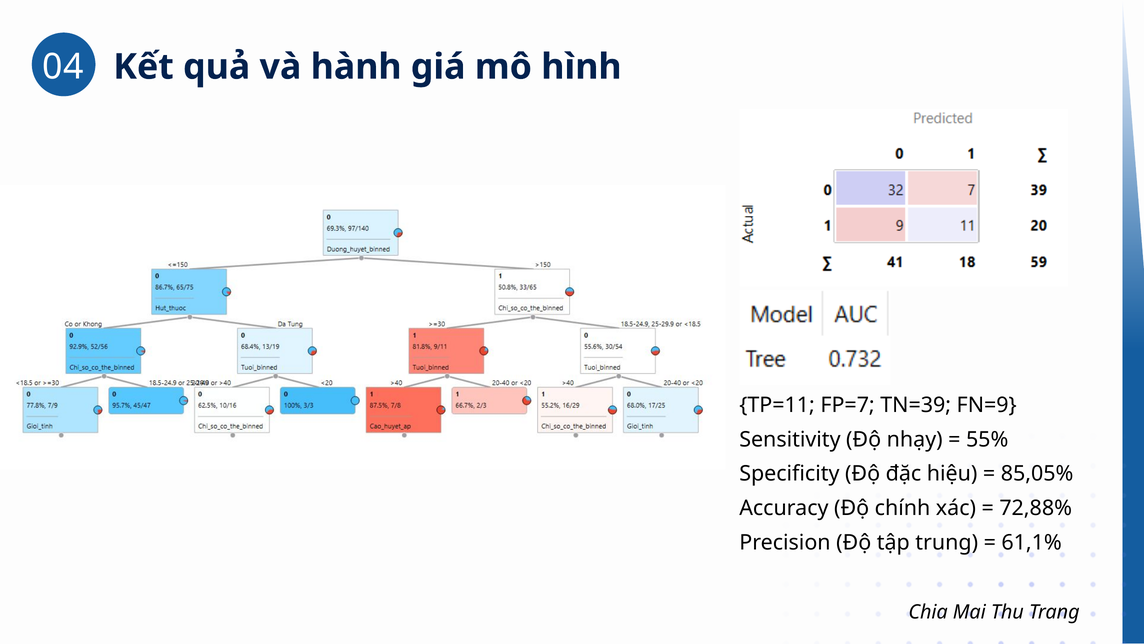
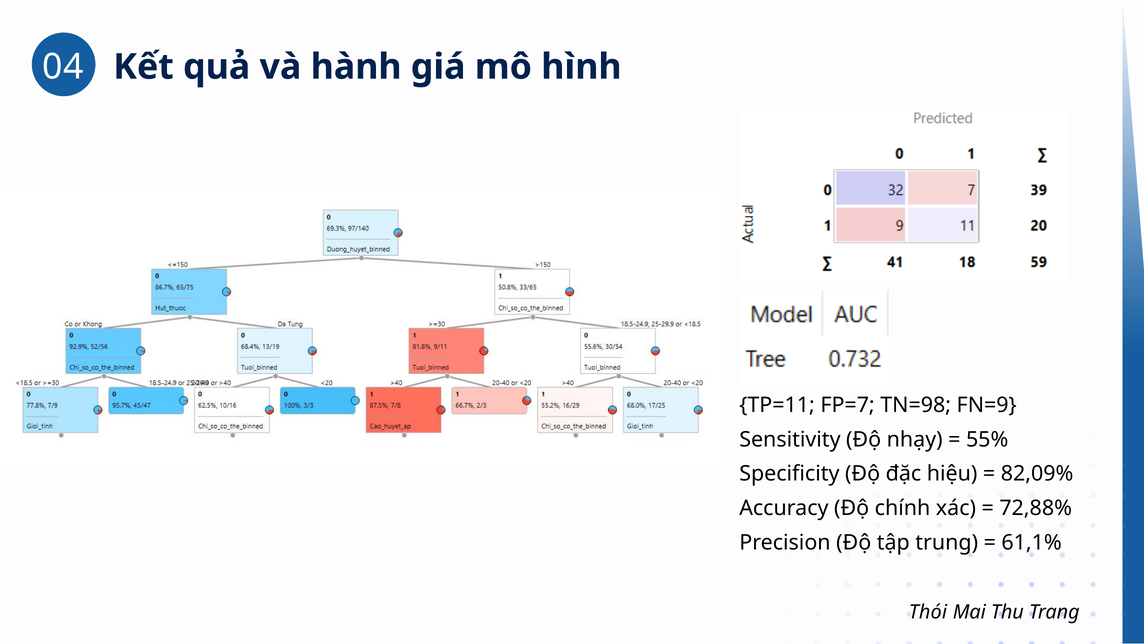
TN=39: TN=39 -> TN=98 (916, 405)
85,05%: 85,05% -> 82,09% (1037, 474)
Chia: Chia -> Thói (928, 612)
